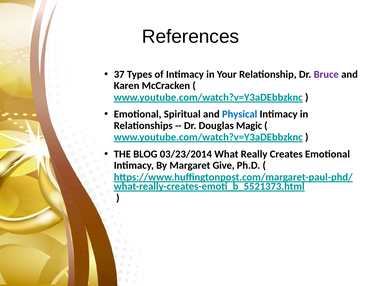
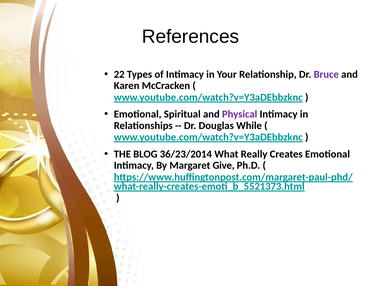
37: 37 -> 22 (119, 74)
Physical colour: blue -> purple (240, 114)
Magic: Magic -> While (249, 125)
03/23/2014: 03/23/2014 -> 36/23/2014 (186, 154)
